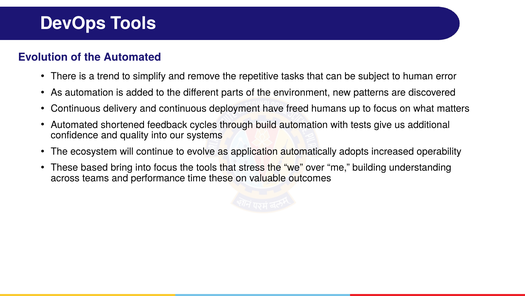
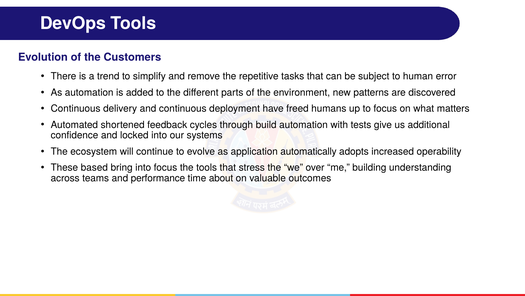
the Automated: Automated -> Customers (132, 57)
quality: quality -> locked (134, 135)
time these: these -> about (221, 178)
